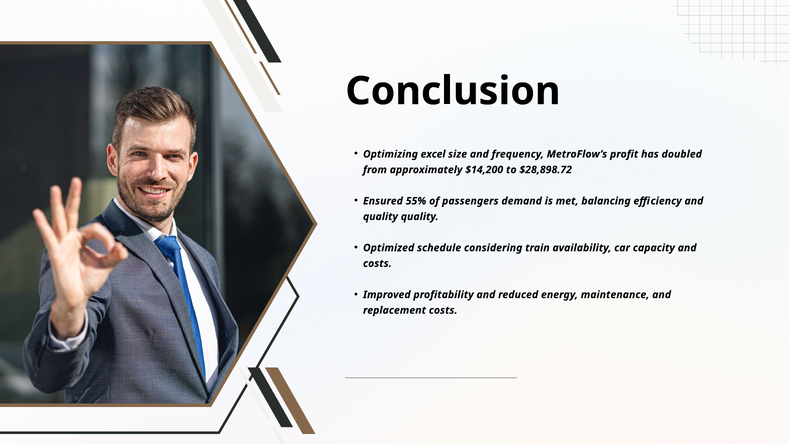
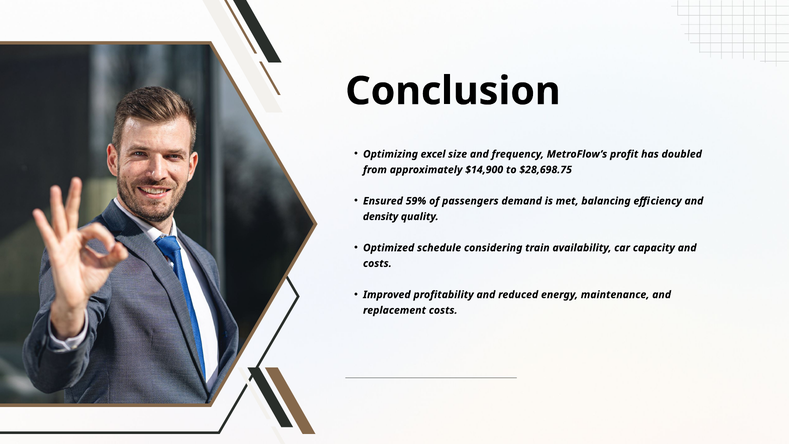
$14,200: $14,200 -> $14,900 (484, 170)
$28,898.72: $28,898.72 -> $28,698.75 (546, 170)
55%: 55% -> 59% (416, 201)
quality: quality -> density (381, 217)
